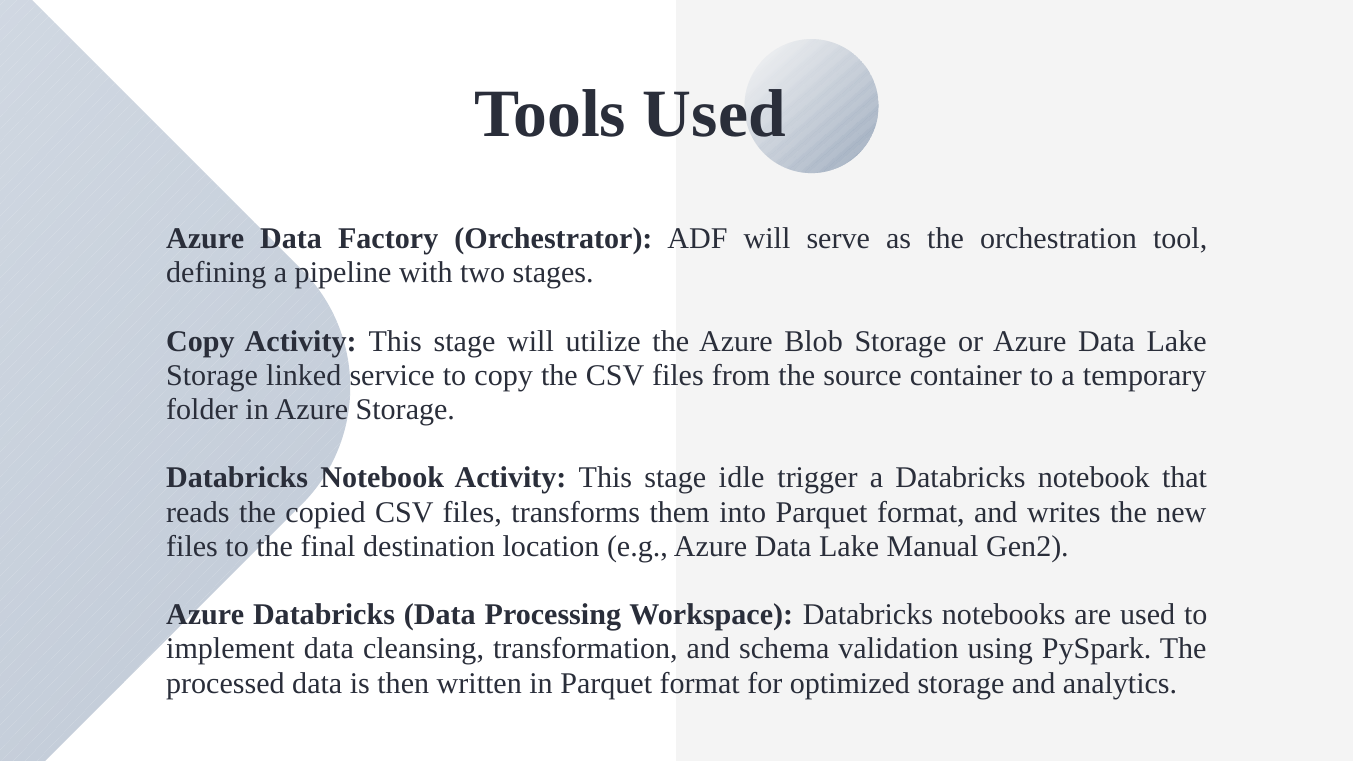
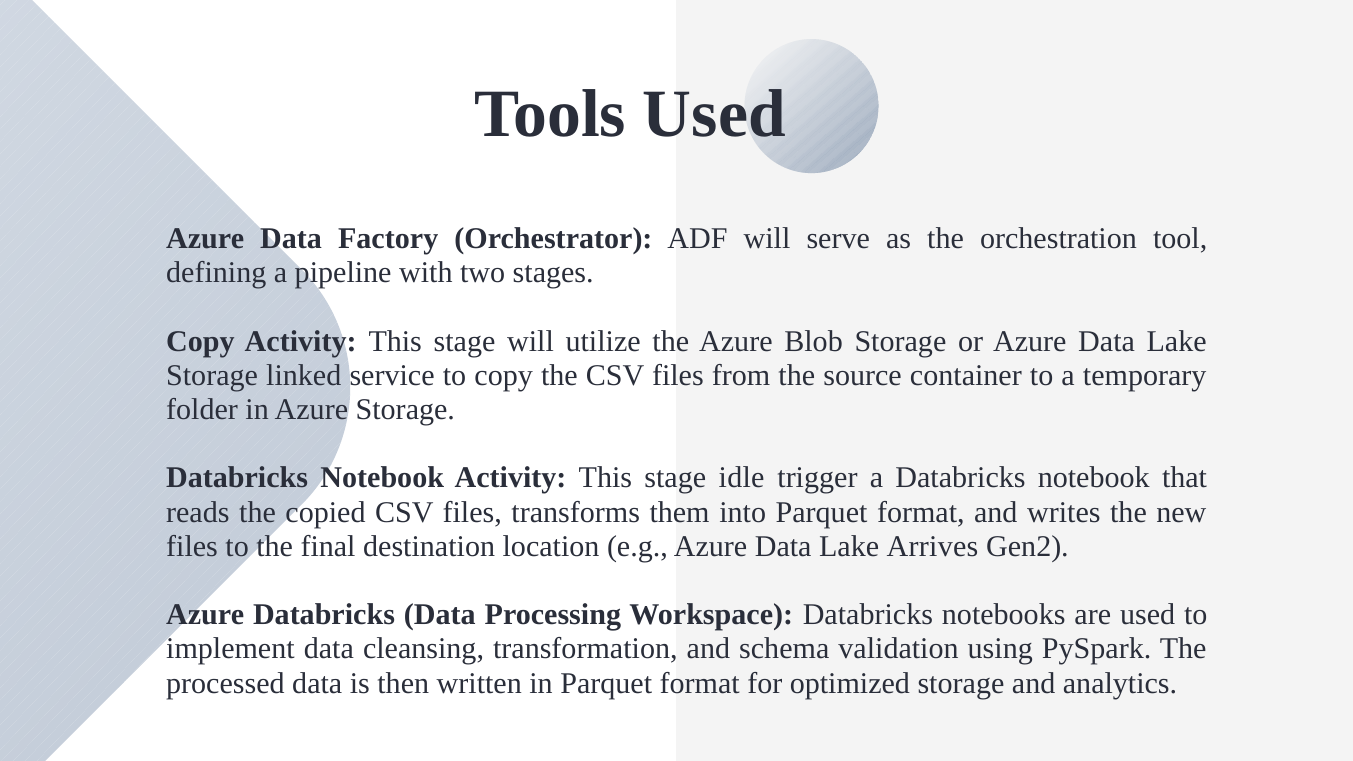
Manual: Manual -> Arrives (933, 546)
